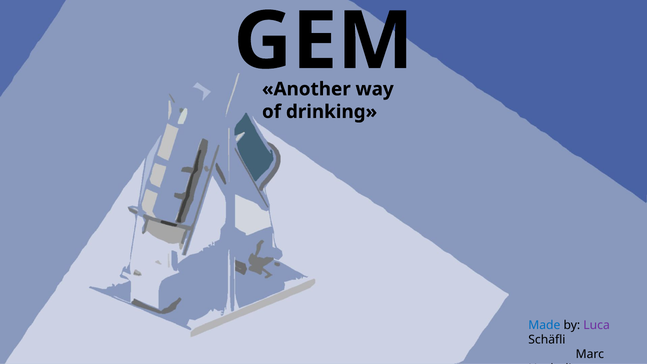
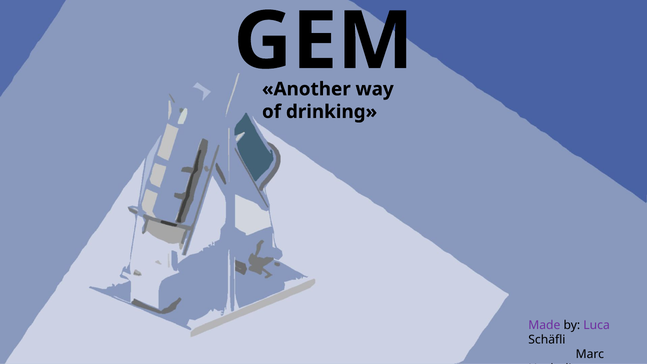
Made colour: blue -> purple (544, 325)
